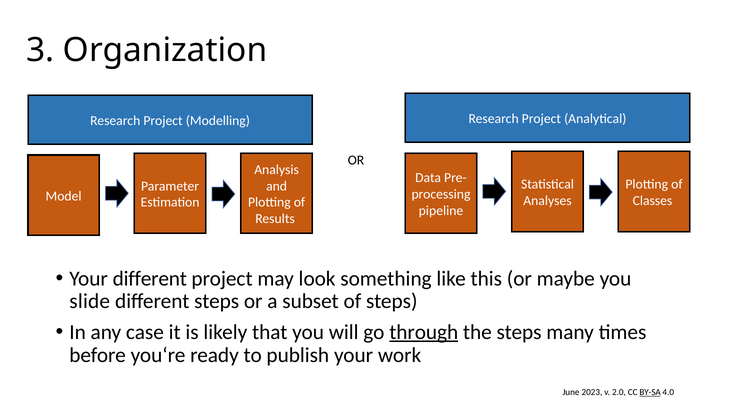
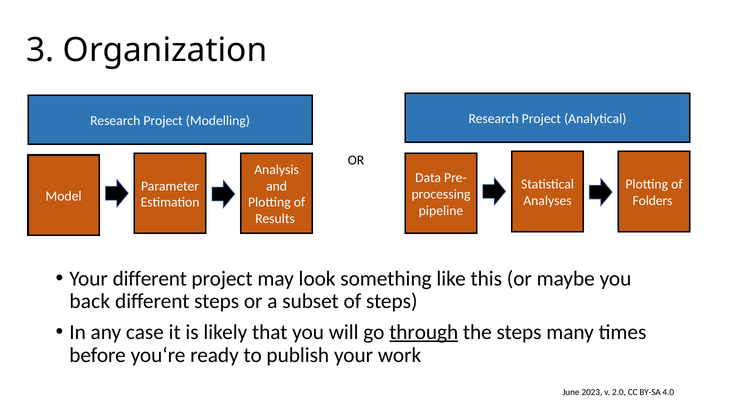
Classes: Classes -> Folders (652, 200)
slide: slide -> back (90, 301)
BY-SA underline: present -> none (650, 392)
